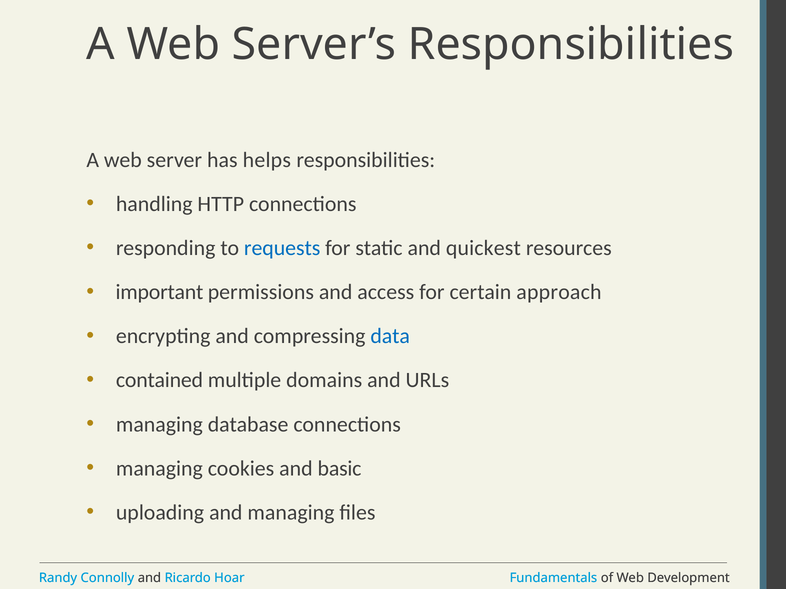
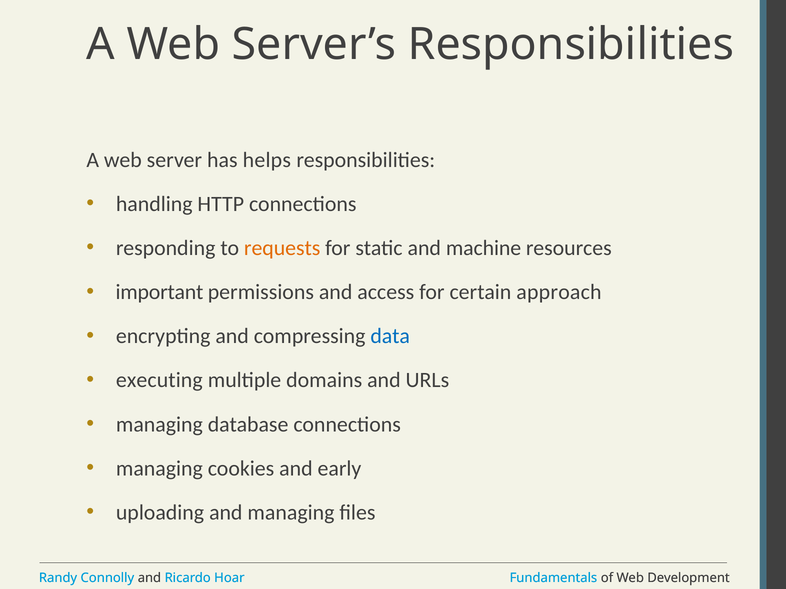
requests colour: blue -> orange (282, 248)
quickest: quickest -> machine (484, 248)
contained: contained -> executing (159, 381)
basic: basic -> early (339, 469)
